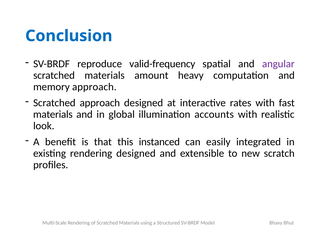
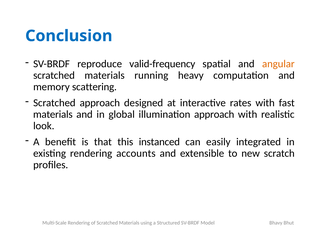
angular colour: purple -> orange (278, 64)
amount: amount -> running (151, 75)
memory approach: approach -> scattering (94, 87)
illumination accounts: accounts -> approach (214, 114)
rendering designed: designed -> accounts (136, 153)
